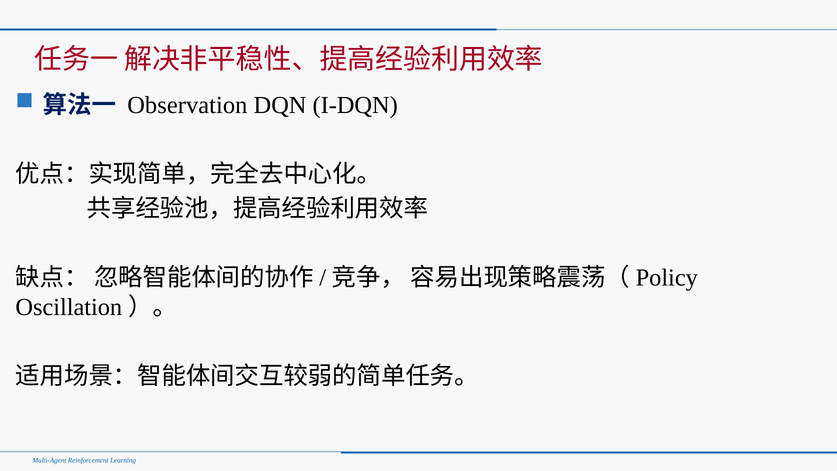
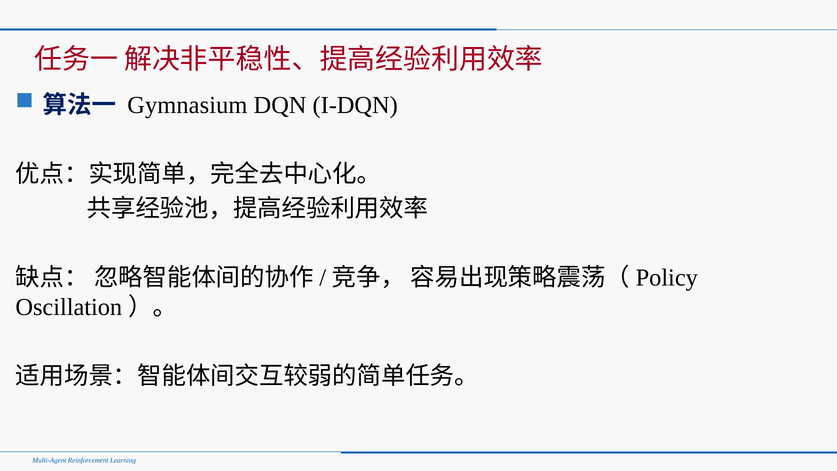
Observation: Observation -> Gymnasium (187, 105)
